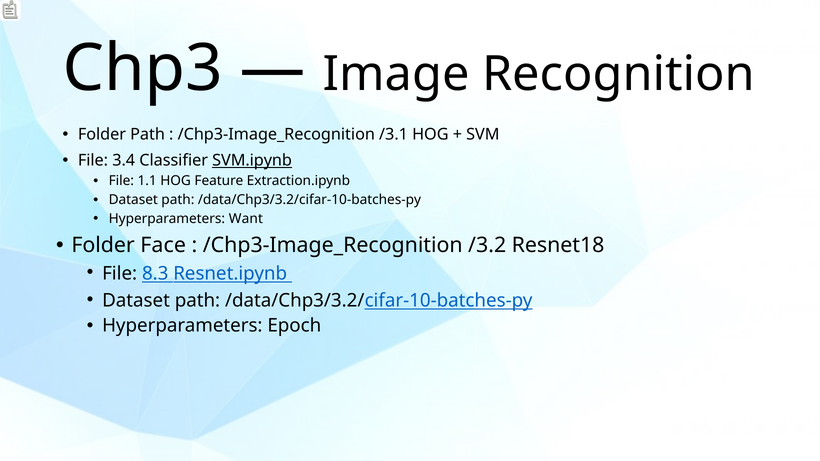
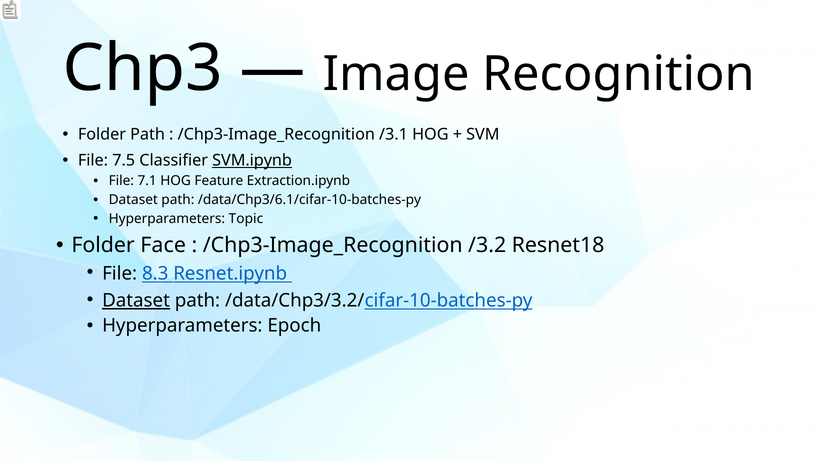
3.4: 3.4 -> 7.5 (124, 161)
1.1: 1.1 -> 7.1 (147, 181)
/data/Chp3/3.2/cifar-10-batches-py: /data/Chp3/3.2/cifar-10-batches-py -> /data/Chp3/6.1/cifar-10-batches-py (309, 200)
Want: Want -> Topic (246, 219)
Dataset underline: none -> present (136, 301)
